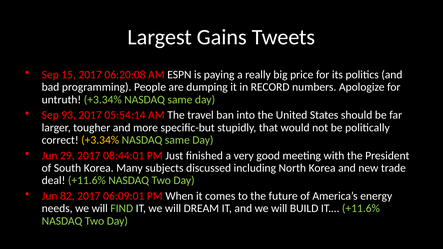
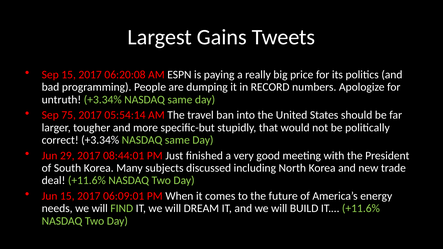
93: 93 -> 75 (69, 115)
+3.34% colour: yellow -> white (100, 140)
Jun 82: 82 -> 15 (67, 196)
